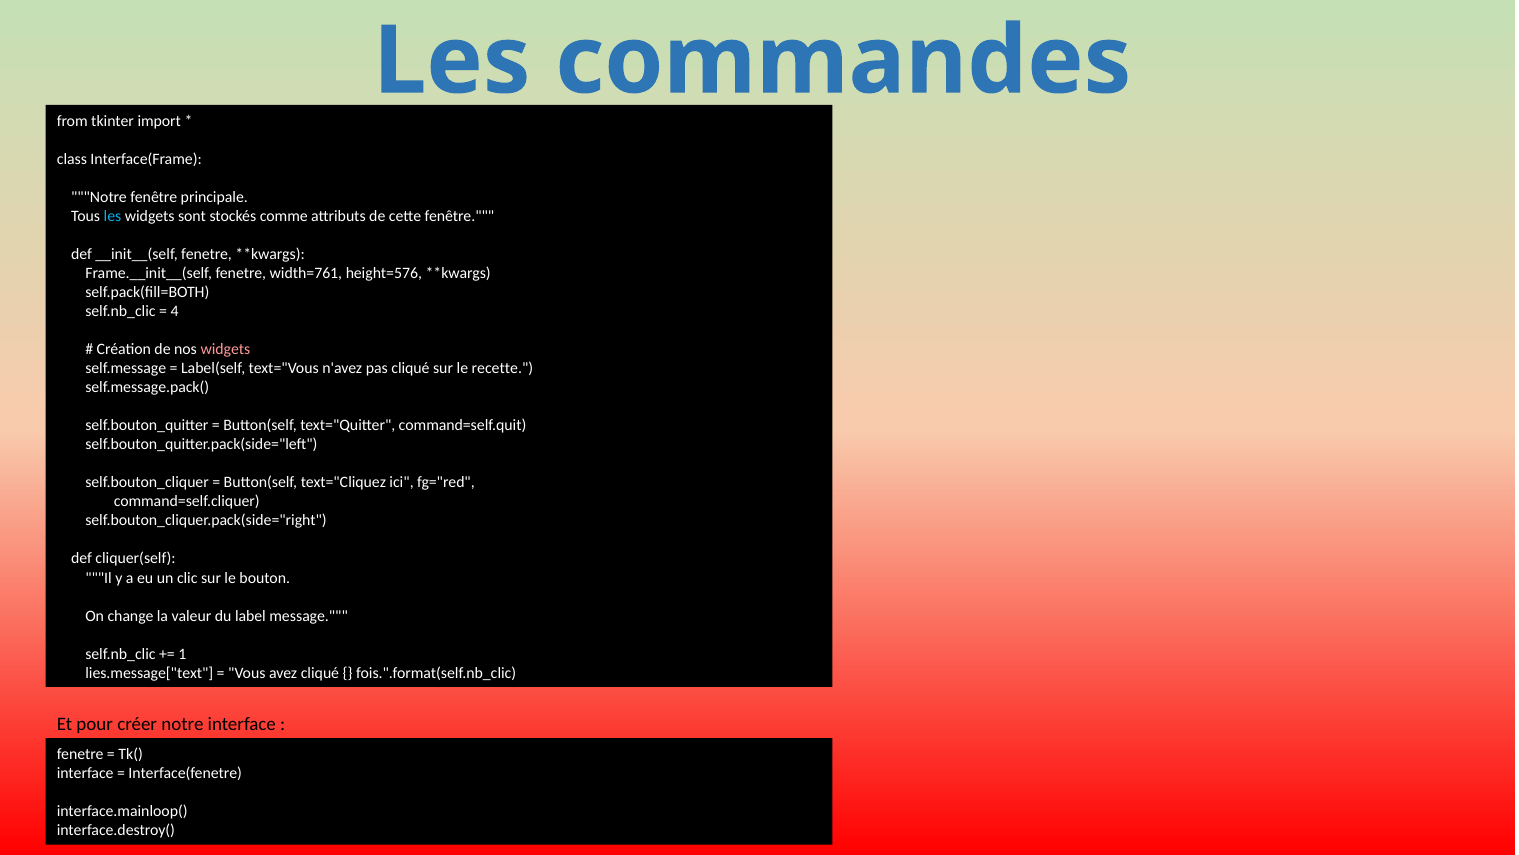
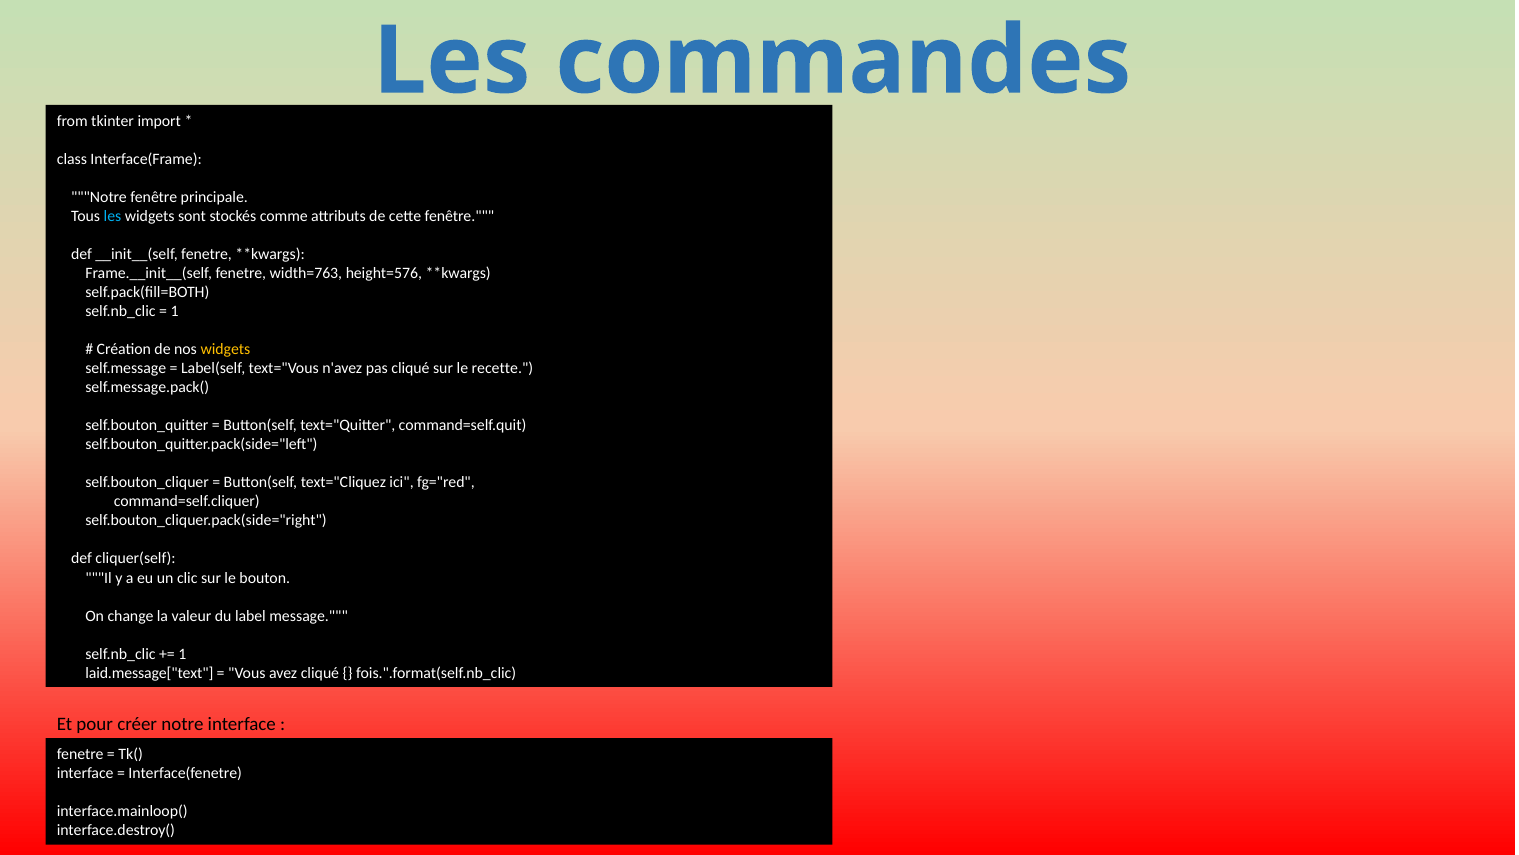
width=761: width=761 -> width=763 (306, 273)
4: 4 -> 1 (175, 311)
widgets colour: pink -> yellow (225, 349)
lies.message["text: lies.message["text -> laid.message["text (149, 672)
